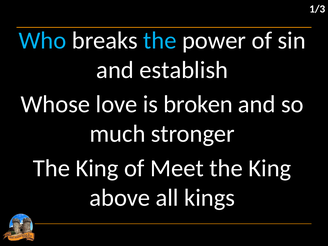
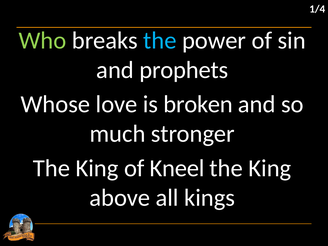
1/3: 1/3 -> 1/4 (317, 9)
Who colour: light blue -> light green (42, 40)
establish: establish -> prophets (184, 70)
Meet: Meet -> Kneel (177, 168)
